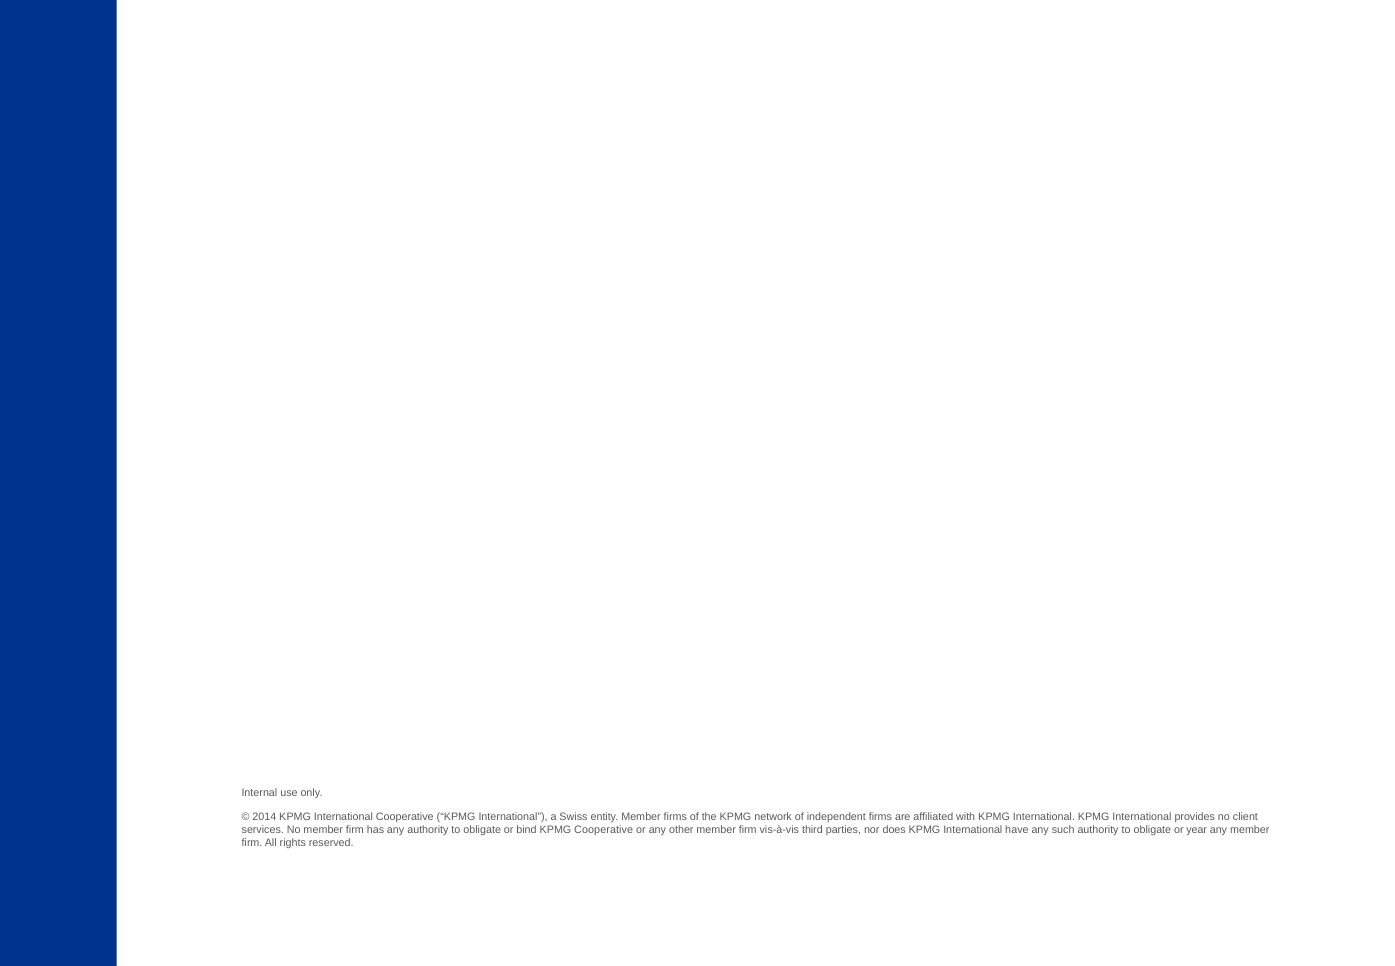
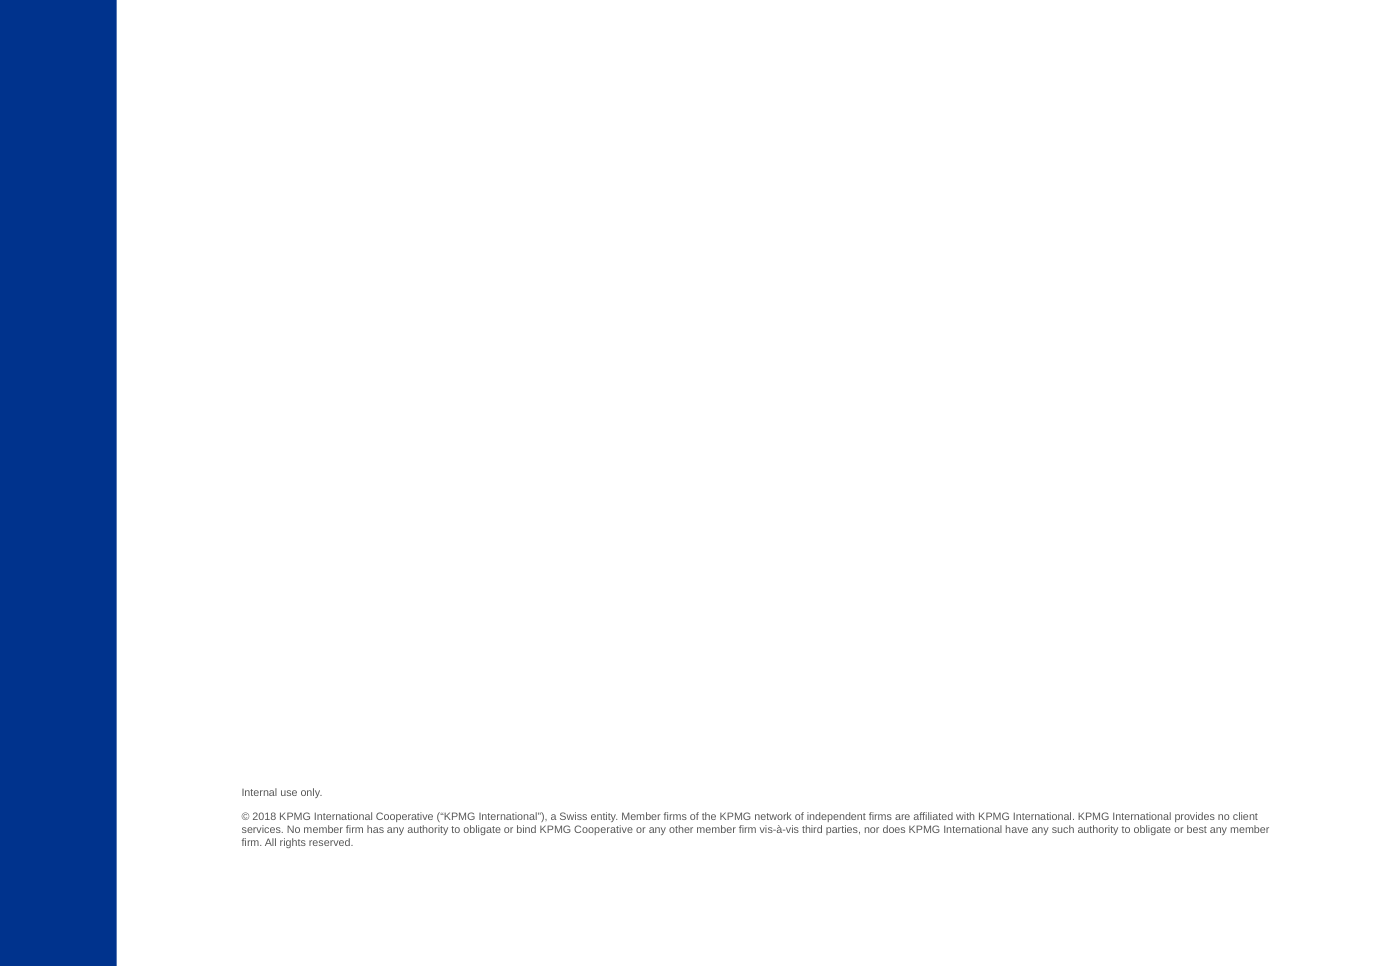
2014: 2014 -> 2018 (264, 817)
year: year -> best (1197, 830)
